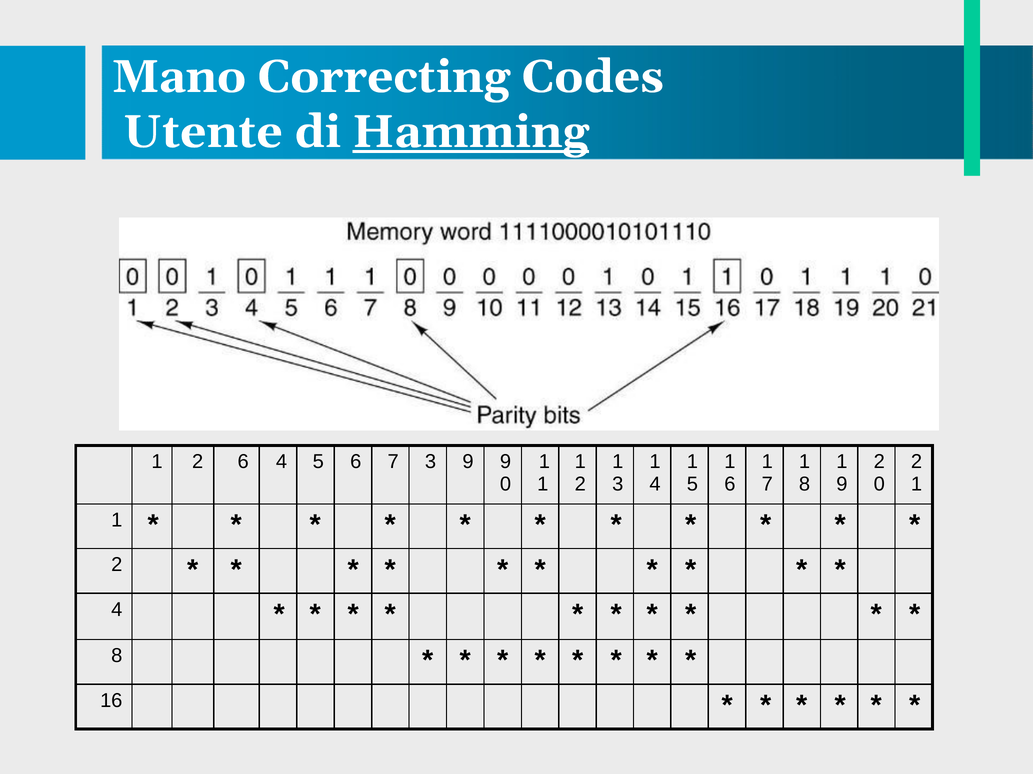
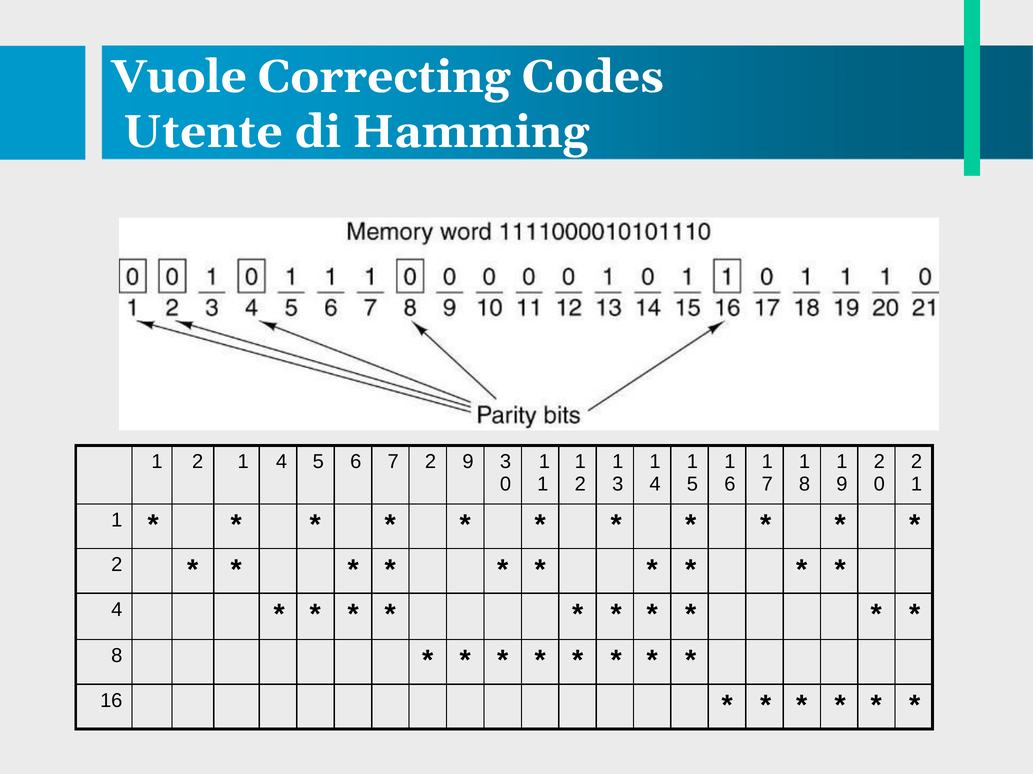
Mano: Mano -> Vuole (179, 77)
Hamming underline: present -> none (471, 132)
6: 6 -> 1 (243, 462)
7 3: 3 -> 2 (431, 462)
9 9: 9 -> 3 (505, 462)
